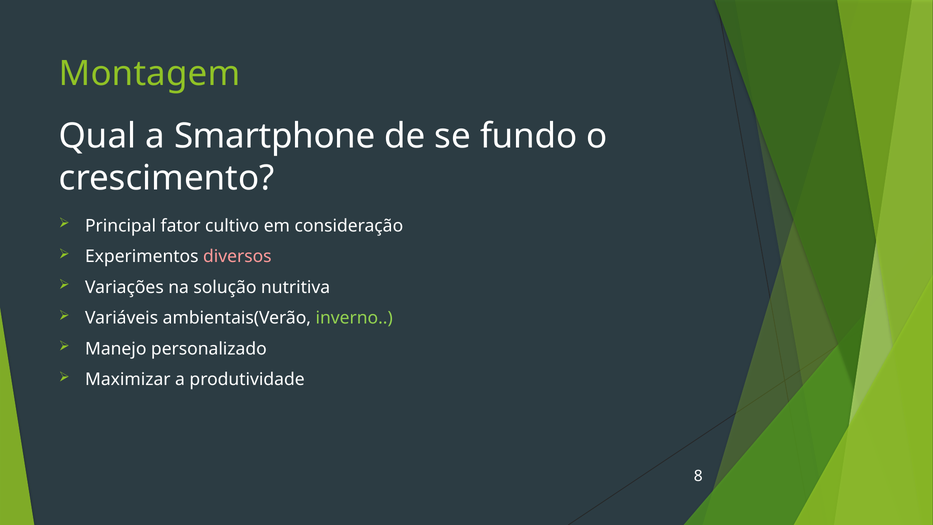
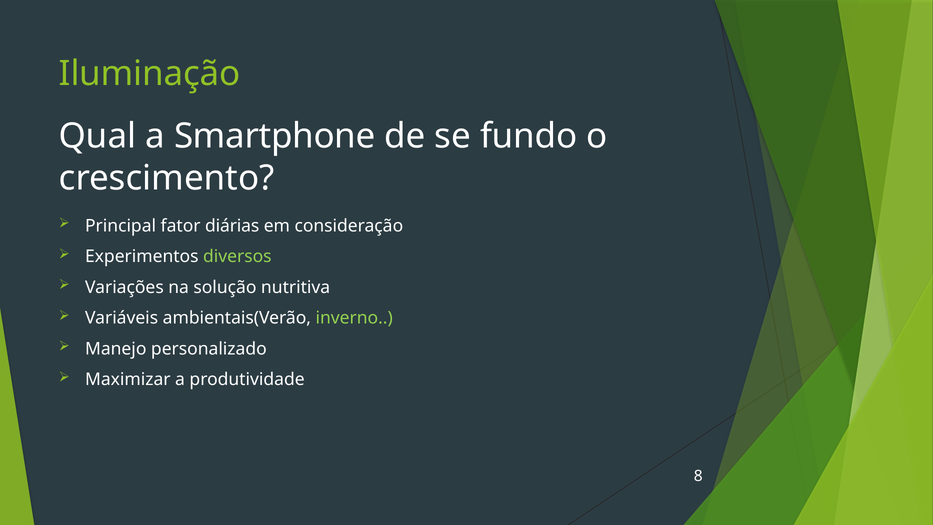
Montagem: Montagem -> Iluminação (150, 74)
cultivo: cultivo -> diárias (232, 226)
diversos colour: pink -> light green (237, 256)
